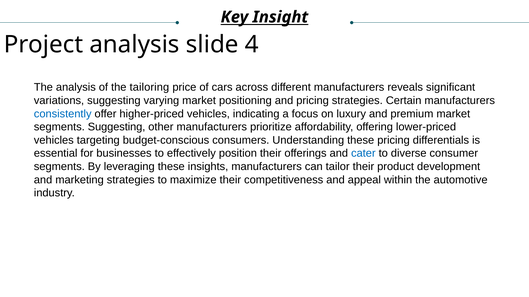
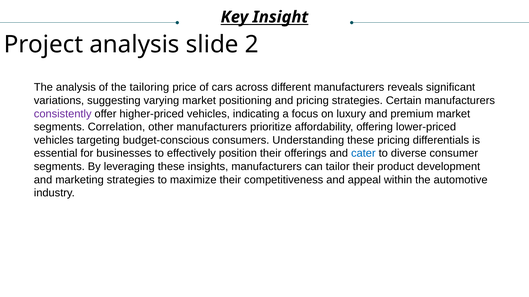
4: 4 -> 2 (252, 44)
consistently colour: blue -> purple (63, 114)
segments Suggesting: Suggesting -> Correlation (117, 127)
